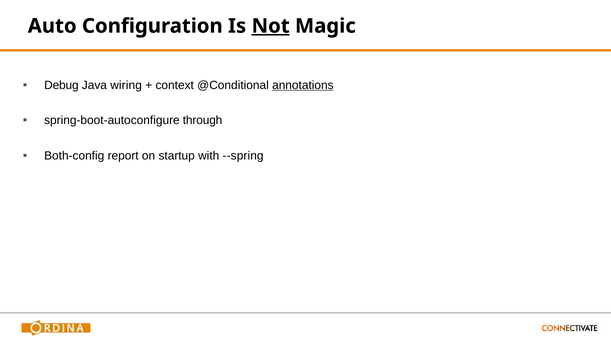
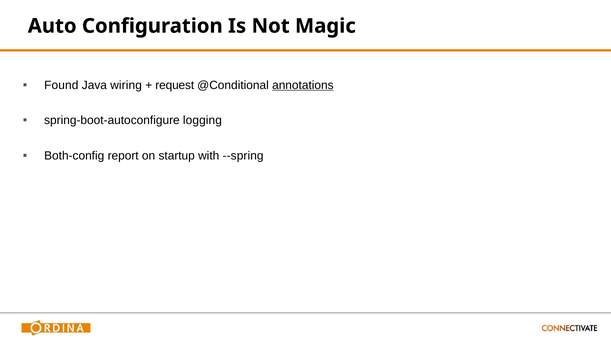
Not underline: present -> none (271, 26)
Debug: Debug -> Found (61, 85)
context: context -> request (175, 85)
through: through -> logging (202, 120)
